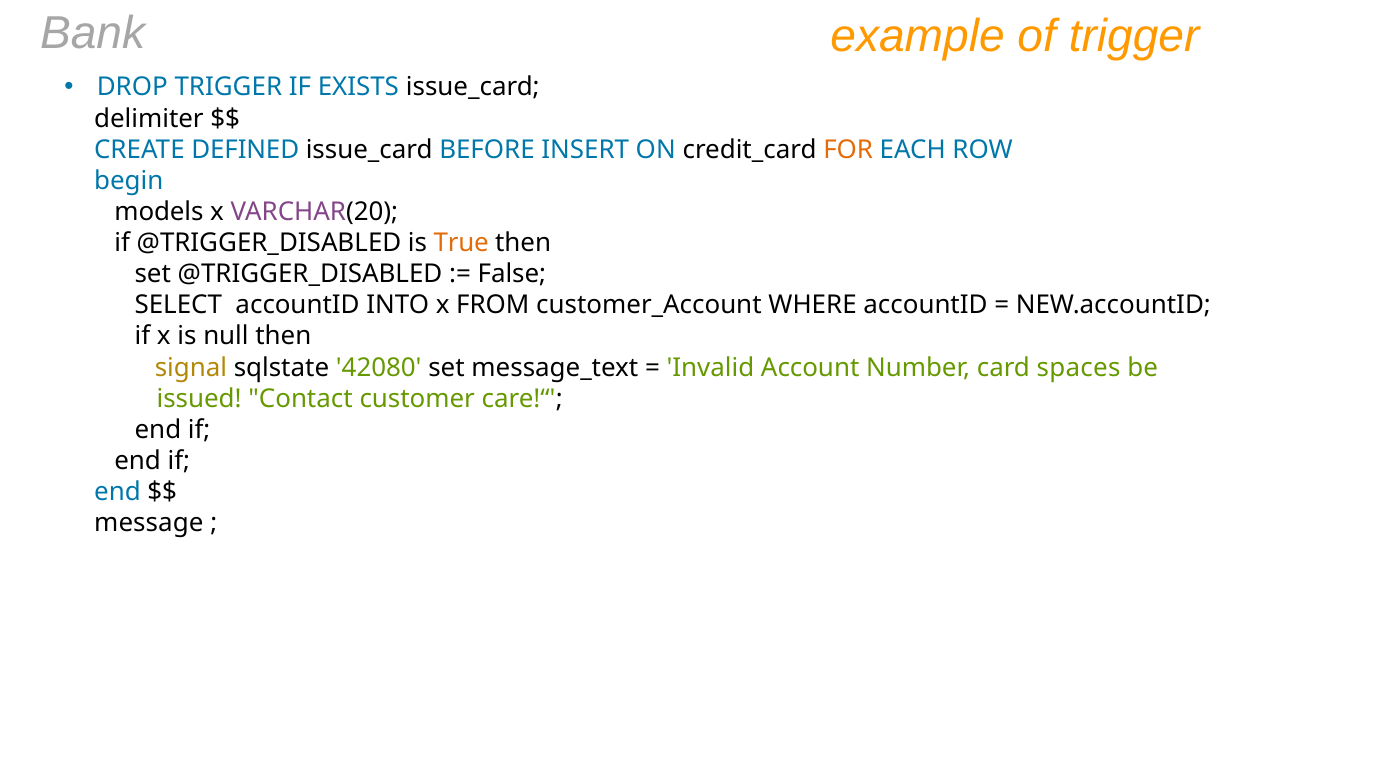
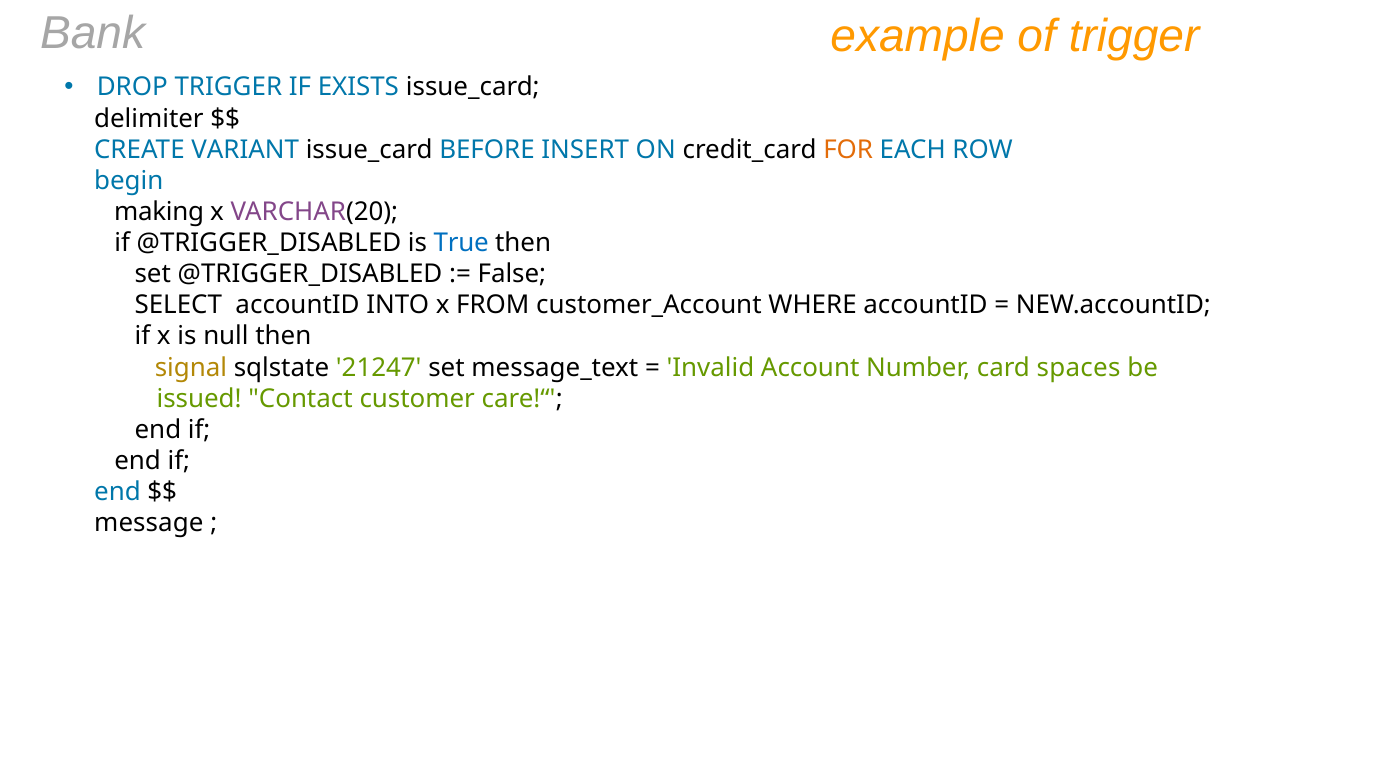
DEFINED: DEFINED -> VARIANT (245, 150)
models: models -> making (159, 212)
True colour: orange -> blue (461, 243)
42080: 42080 -> 21247 (379, 367)
